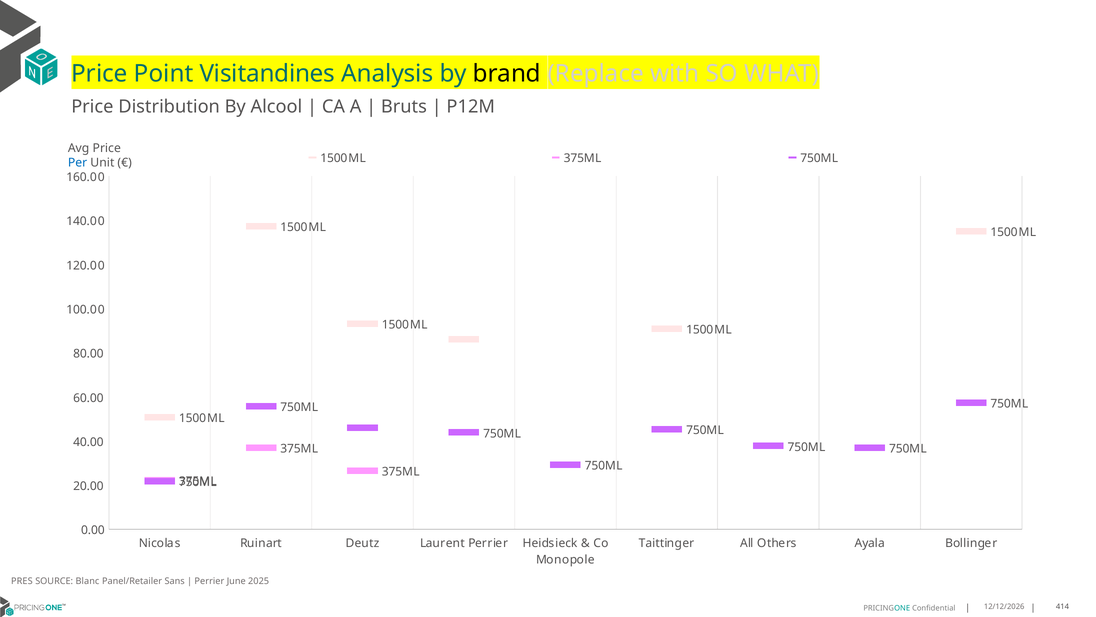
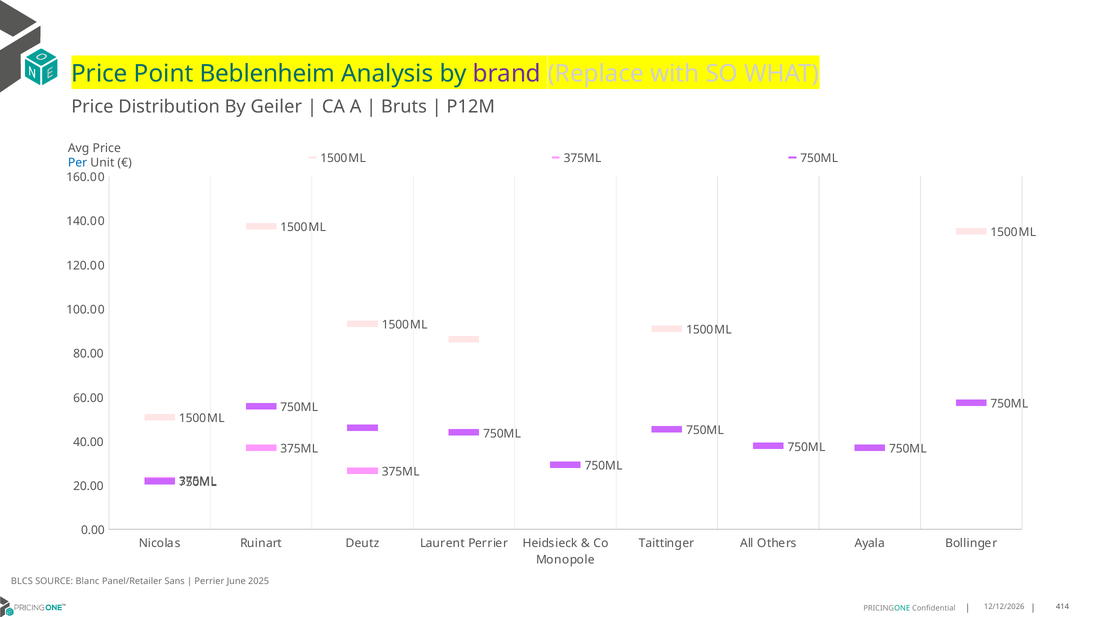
Visitandines: Visitandines -> Beblenheim (267, 74)
brand colour: black -> purple (507, 74)
Alcool: Alcool -> Geiler (276, 107)
PRES: PRES -> BLCS (22, 581)
